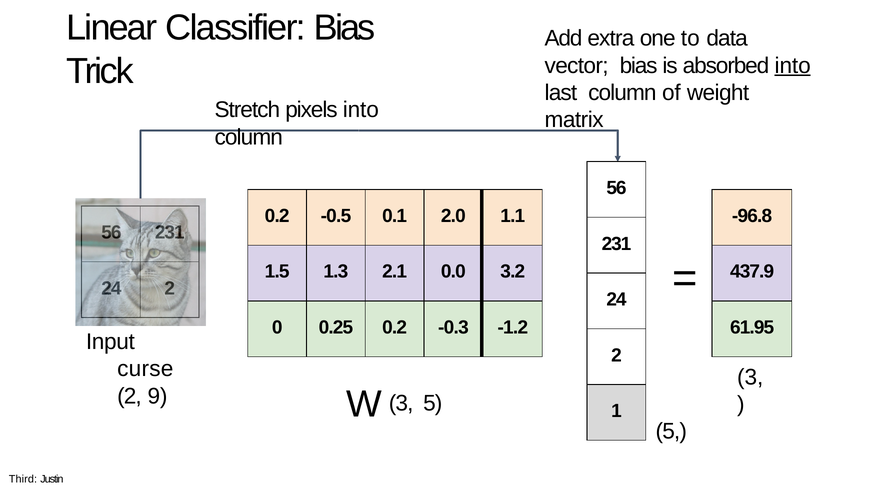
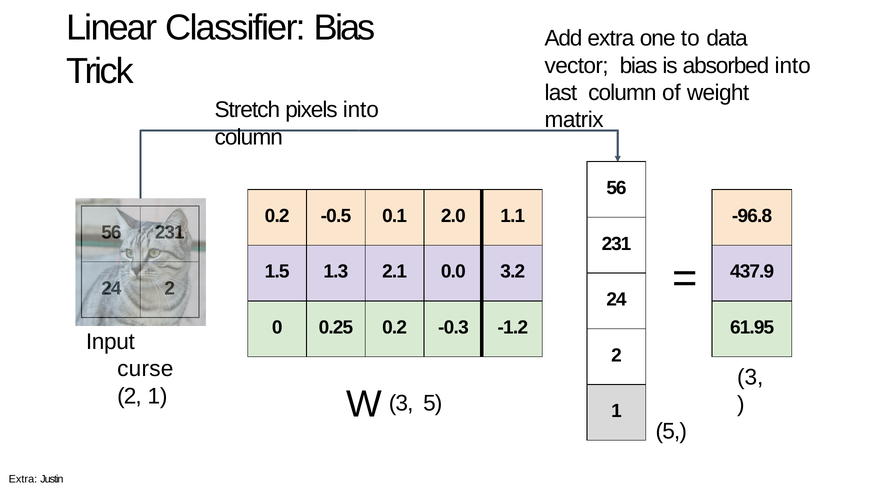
into underline: present -> none (793, 66)
9: 9 -> 1 (158, 396)
Third: Third -> Extra (23, 479)
